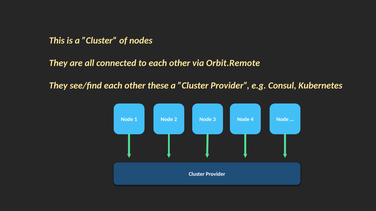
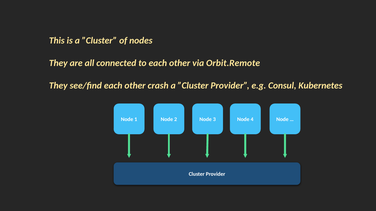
these: these -> crash (158, 86)
